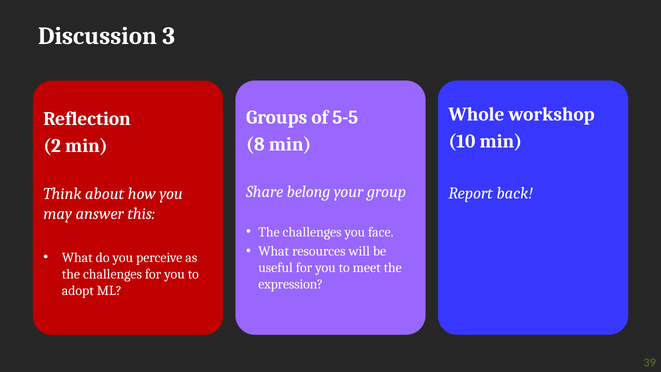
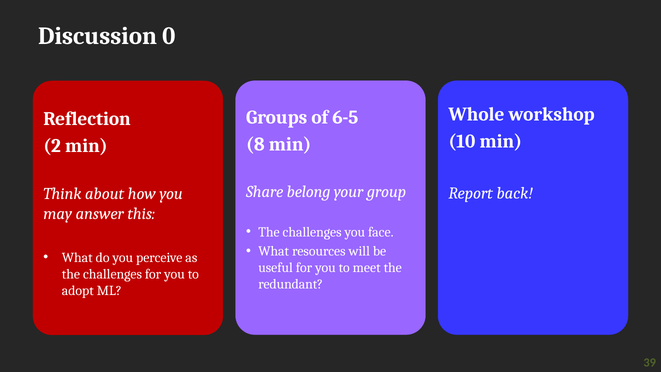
3: 3 -> 0 (169, 36)
5-5: 5-5 -> 6-5 (345, 117)
expression: expression -> redundant (291, 284)
